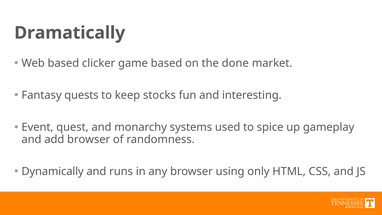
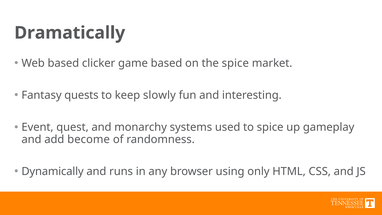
the done: done -> spice (235, 63)
stocks: stocks -> slowly (159, 95)
add browser: browser -> become (89, 139)
